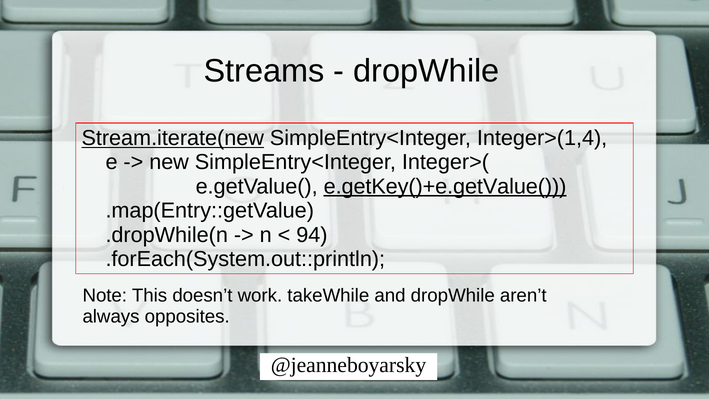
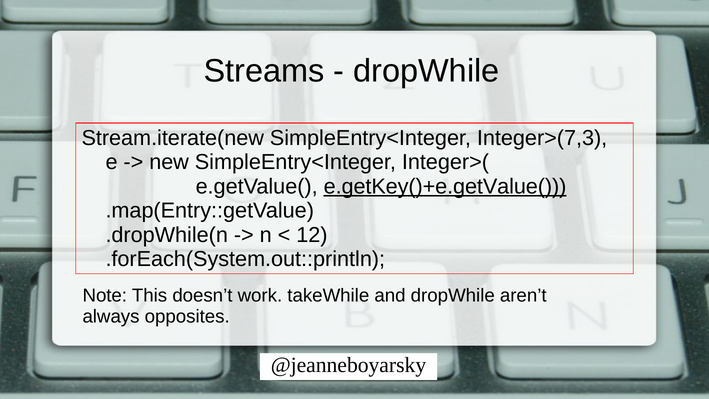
Stream.iterate(new underline: present -> none (173, 138)
Integer>(1,4: Integer>(1,4 -> Integer>(7,3 (542, 138)
94: 94 -> 12 (312, 235)
